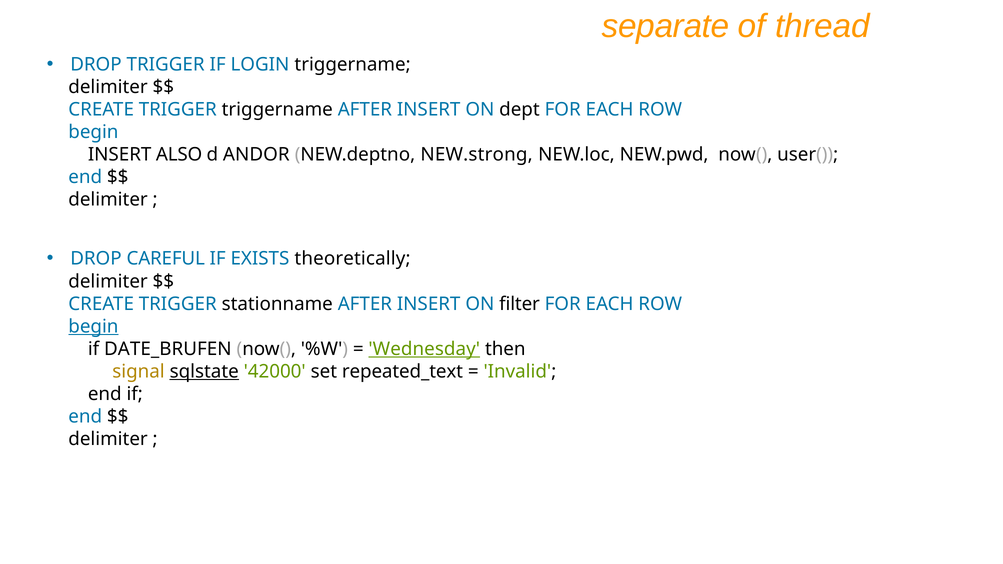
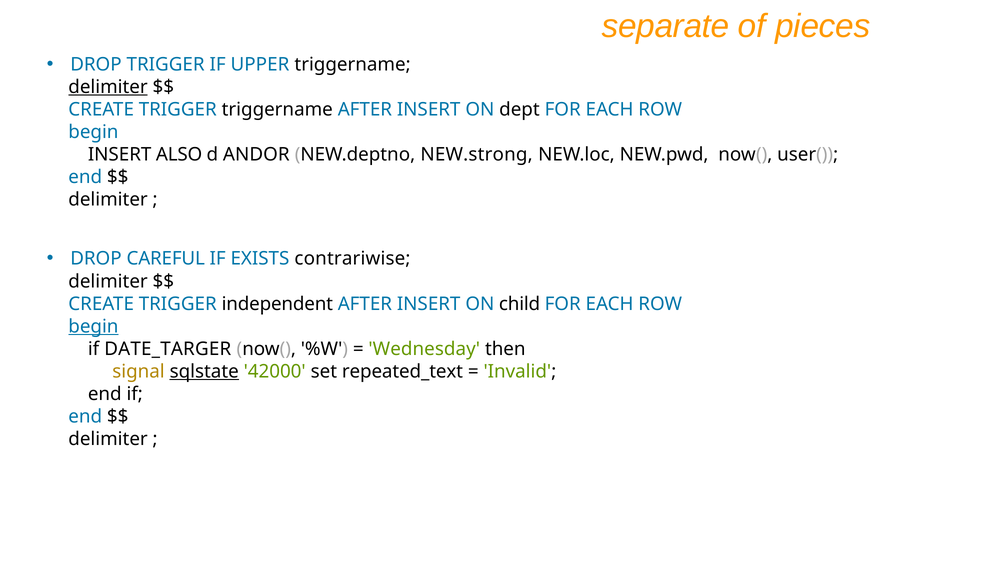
thread: thread -> pieces (823, 26)
LOGIN: LOGIN -> UPPER (260, 64)
delimiter underline: none -> present (108, 87)
theoretically: theoretically -> contrariwise (352, 259)
stationname: stationname -> independent (277, 304)
filter: filter -> child (520, 304)
DATE_BRUFEN: DATE_BRUFEN -> DATE_TARGER (168, 349)
Wednesday underline: present -> none (424, 349)
